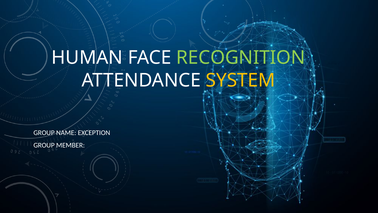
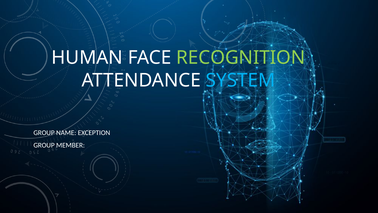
SYSTEM colour: yellow -> light blue (241, 80)
